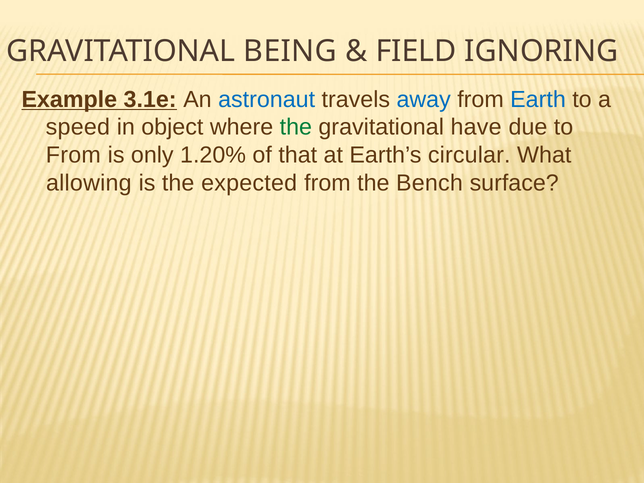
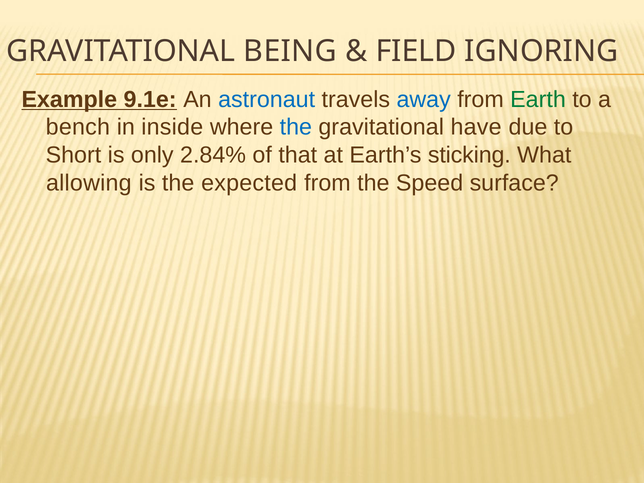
3.1e: 3.1e -> 9.1e (150, 99)
Earth colour: blue -> green (538, 99)
speed: speed -> bench (78, 127)
object: object -> inside (172, 127)
the colour: green -> blue (296, 127)
From: From -> Short (73, 155)
1.20%: 1.20% -> 2.84% (213, 155)
circular: circular -> sticking (469, 155)
Bench: Bench -> Speed (430, 183)
